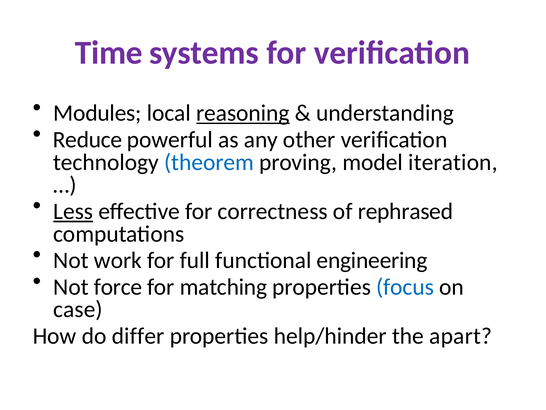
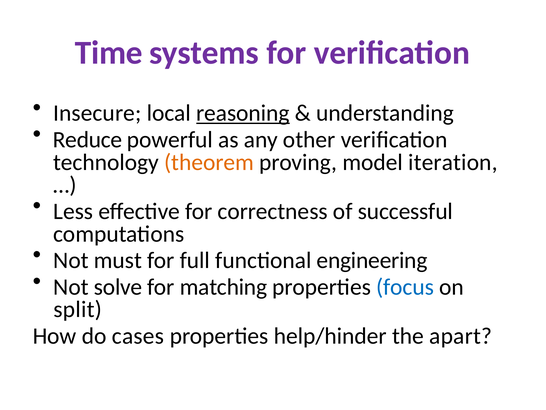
Modules: Modules -> Insecure (97, 113)
theorem colour: blue -> orange (209, 162)
Less underline: present -> none (73, 211)
rephrased: rephrased -> successful (405, 211)
work: work -> must (118, 260)
force: force -> solve (118, 287)
case: case -> split (78, 309)
differ: differ -> cases (138, 336)
